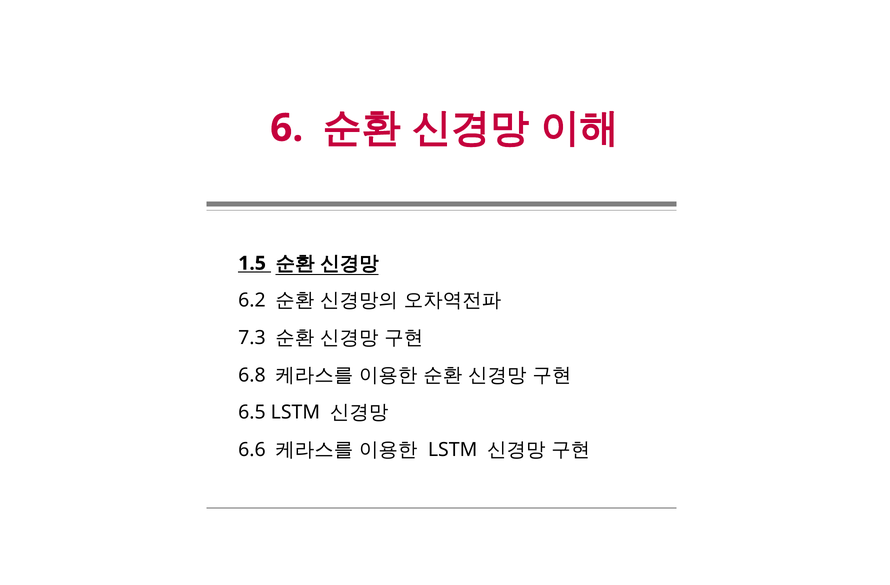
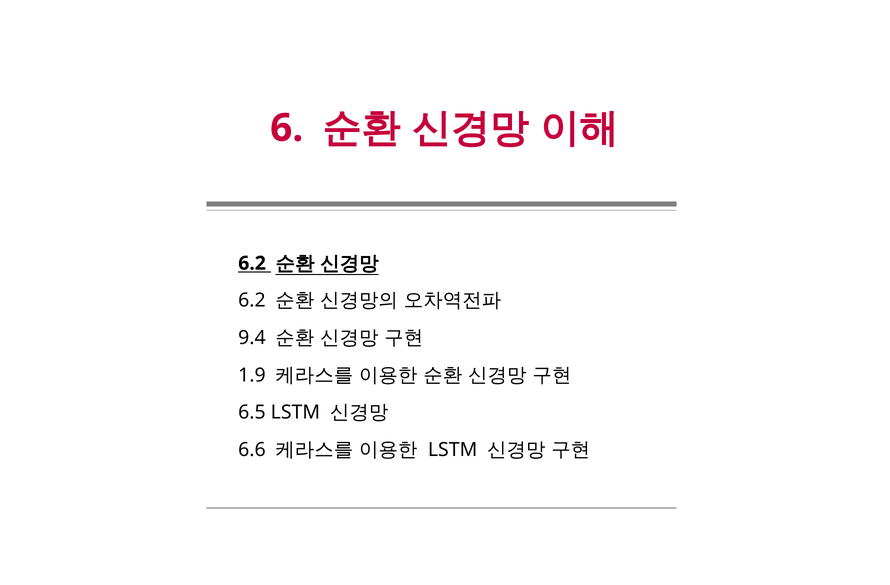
1.5: 1.5 -> 6.2 (252, 263)
7.3: 7.3 -> 9.4 (252, 338)
6.8: 6.8 -> 1.9 (252, 375)
